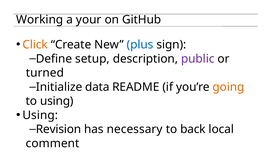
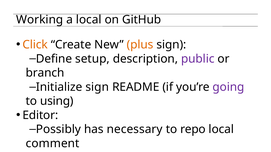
a your: your -> local (89, 20)
plus colour: blue -> orange (140, 45)
turned: turned -> branch (45, 73)
Initialize data: data -> sign (97, 87)
going colour: orange -> purple (228, 87)
Using: Using -> Editor (40, 115)
Revision: Revision -> Possibly (58, 129)
back: back -> repo (193, 129)
